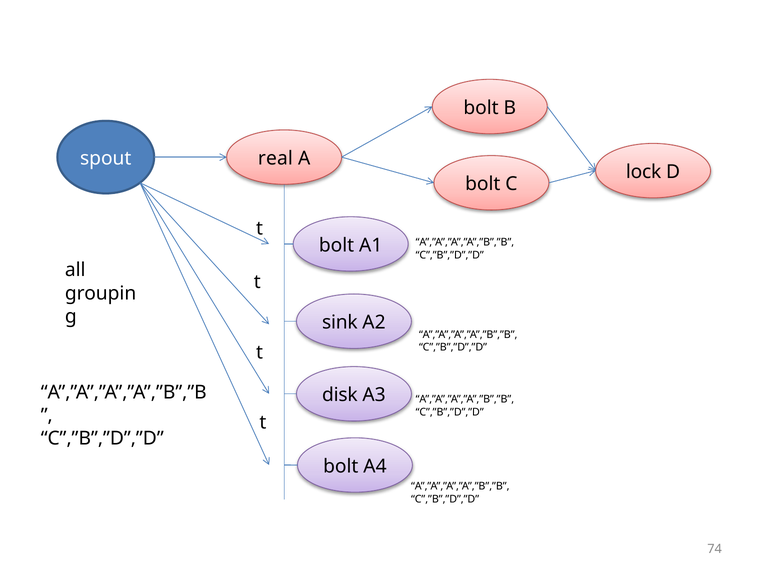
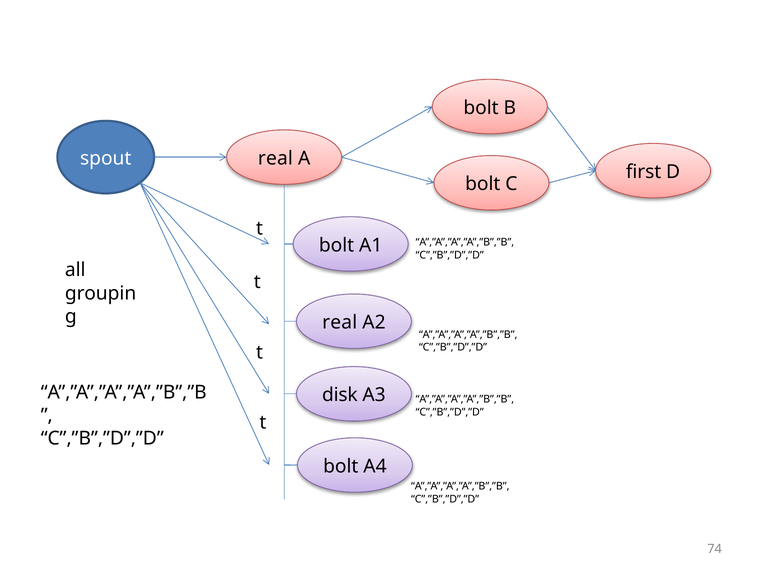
lock: lock -> first (644, 172)
sink: sink -> real (340, 323)
